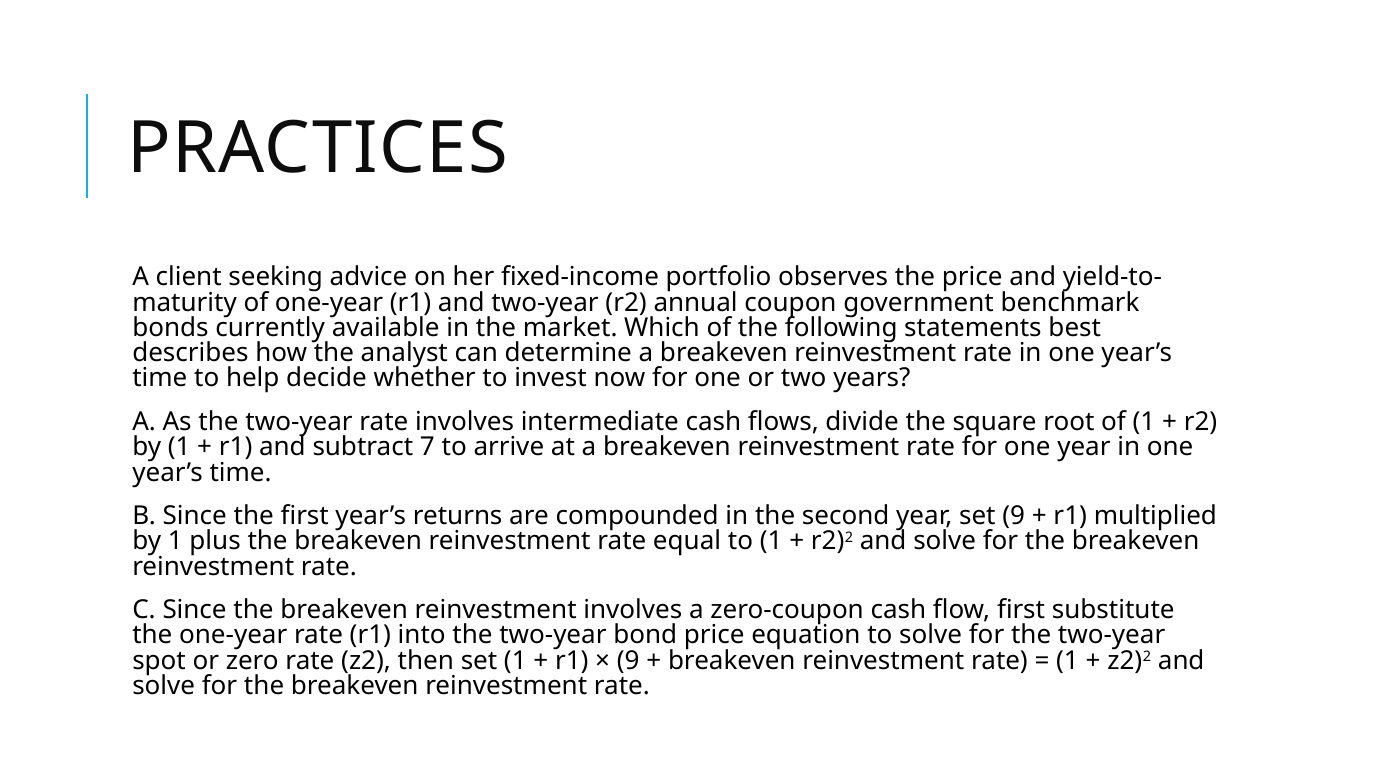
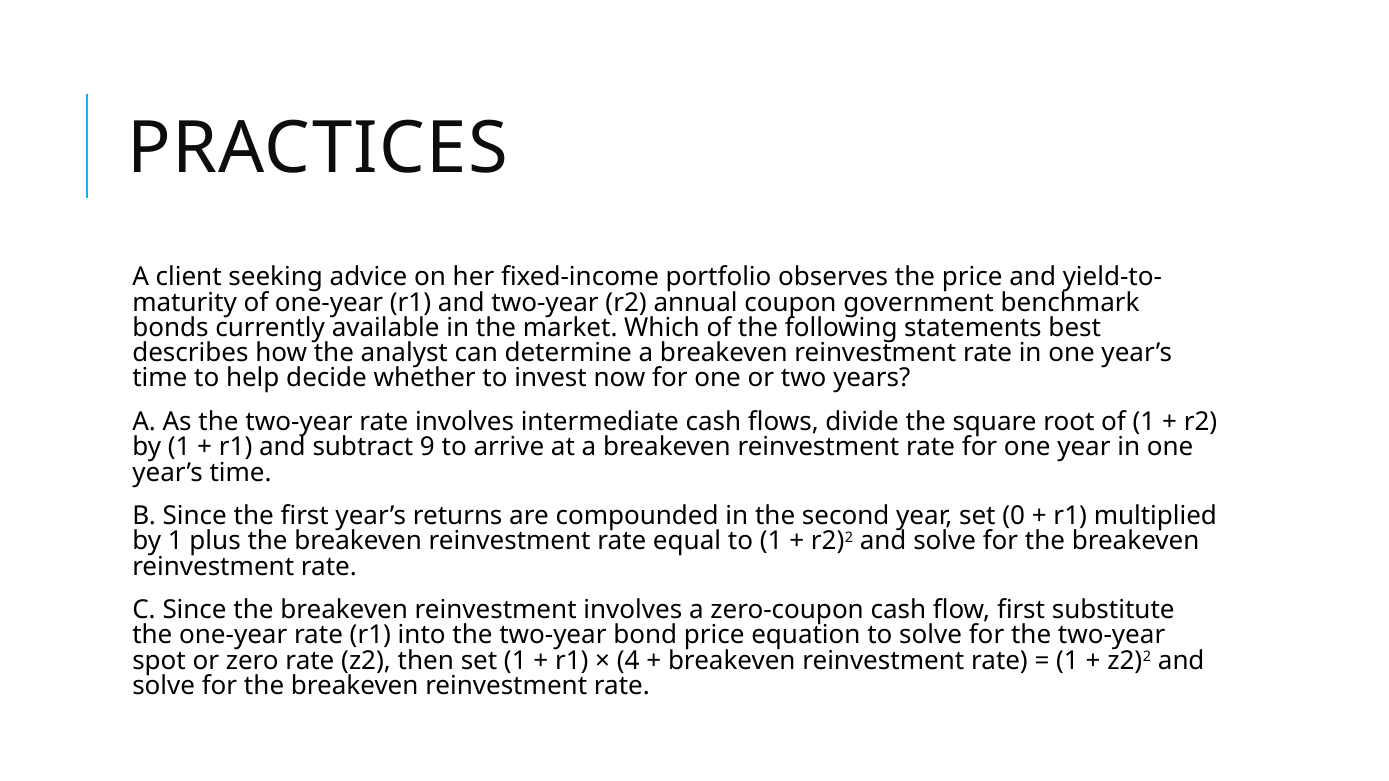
7: 7 -> 9 (427, 447)
set 9: 9 -> 0 (1014, 516)
9: 9 -> 4 (628, 661)
